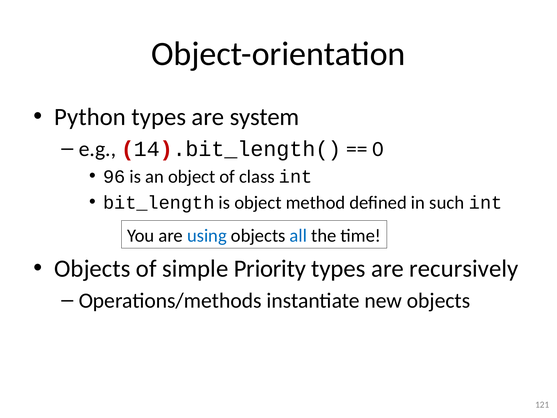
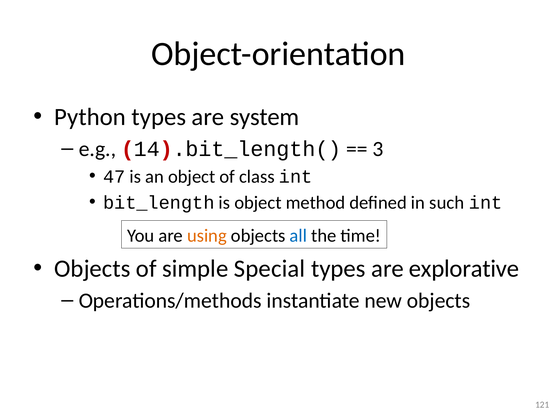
0: 0 -> 3 (378, 149)
96: 96 -> 47 (114, 176)
using colour: blue -> orange (207, 235)
Priority: Priority -> Special (270, 269)
recursively: recursively -> explorative (464, 269)
